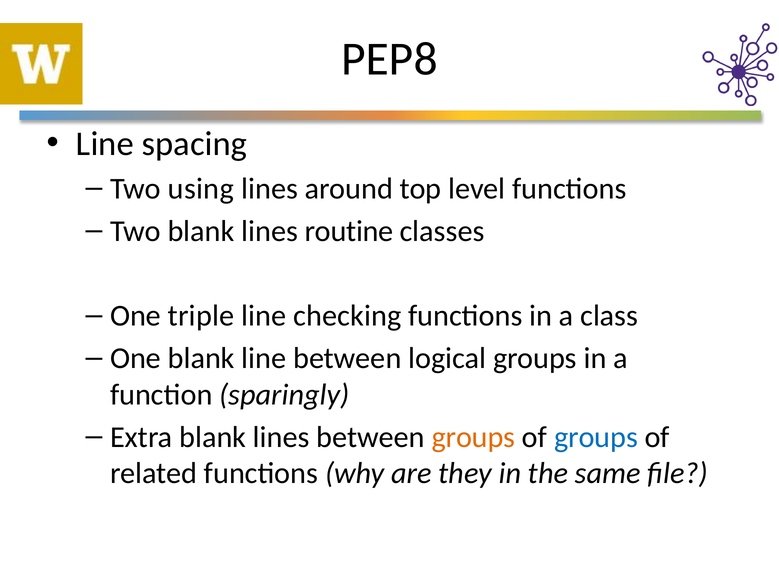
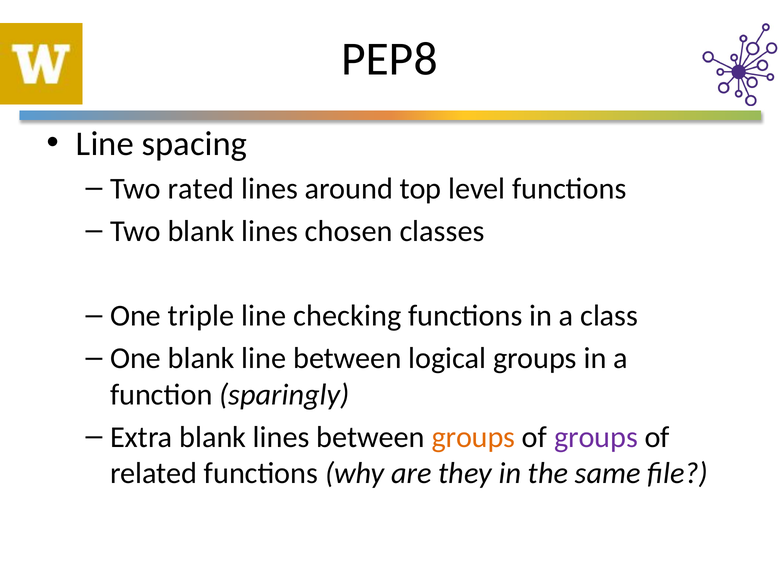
using: using -> rated (201, 189)
routine: routine -> chosen (349, 231)
groups colour: blue -> purple (596, 437)
